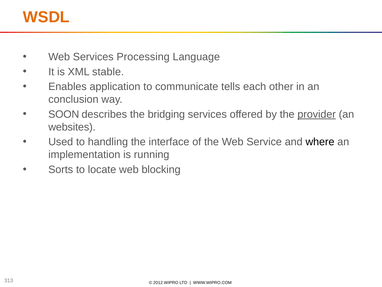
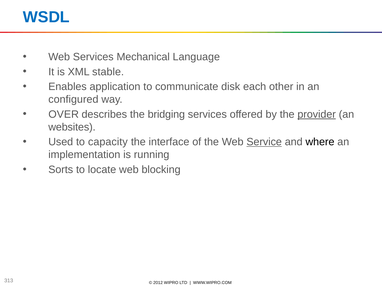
WSDL colour: orange -> blue (46, 17)
Processing: Processing -> Mechanical (143, 57)
tells: tells -> disk (231, 87)
conclusion: conclusion -> configured (73, 99)
SOON: SOON -> OVER (64, 114)
handling: handling -> capacity (108, 142)
Service underline: none -> present (264, 142)
